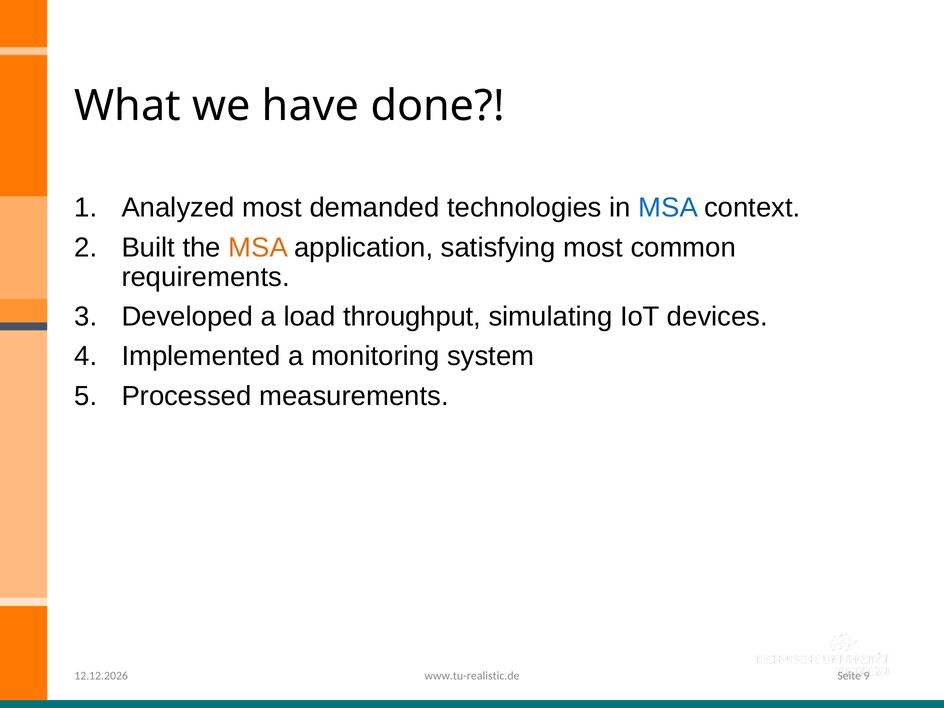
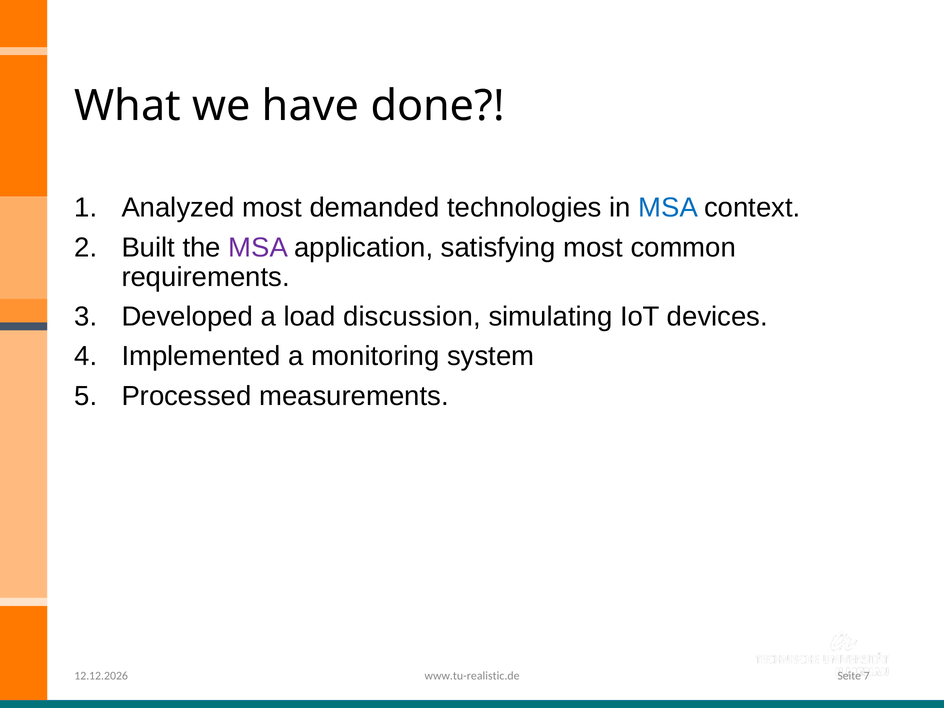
MSA colour: orange -> purple (258, 247)
throughput: throughput -> discussion (412, 317)
9: 9 -> 7 (867, 676)
